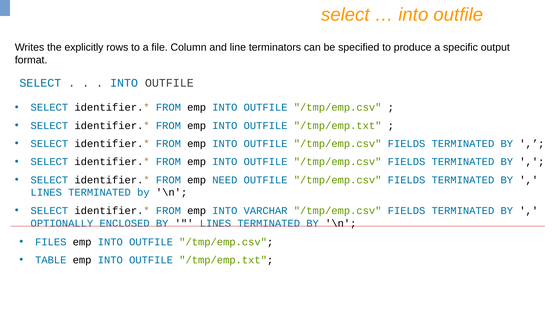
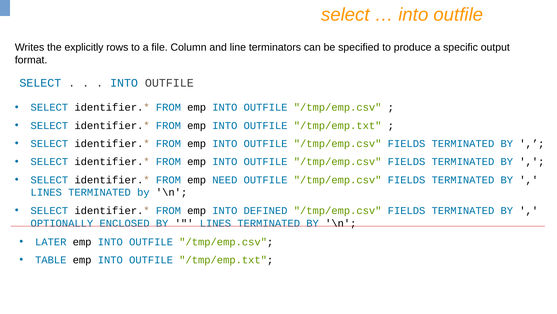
VARCHAR: VARCHAR -> DEFINED (266, 210)
FILES: FILES -> LATER (51, 241)
